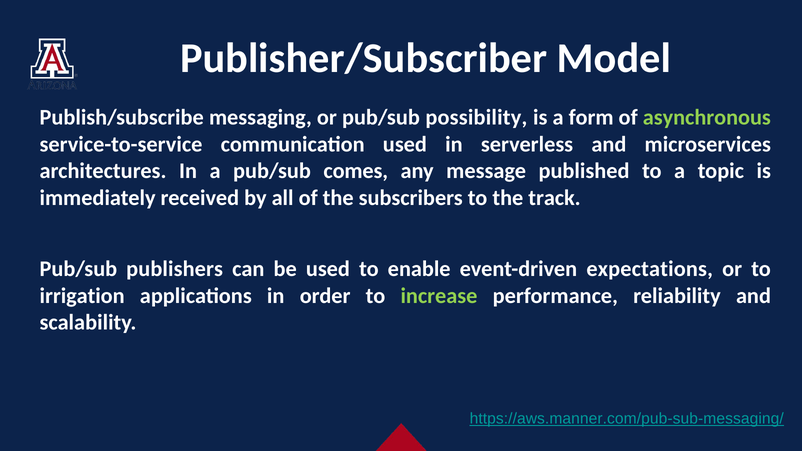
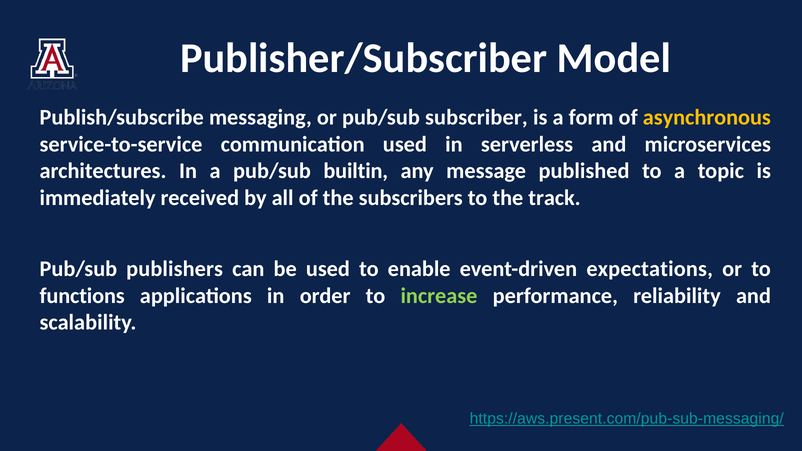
possibility: possibility -> subscriber (476, 118)
asynchronous colour: light green -> yellow (707, 118)
comes: comes -> builtin (356, 171)
irrigation: irrigation -> functions (82, 296)
https://aws.manner.com/pub-sub-messaging/: https://aws.manner.com/pub-sub-messaging/ -> https://aws.present.com/pub-sub-messaging/ (627, 419)
